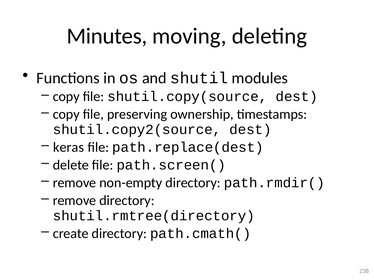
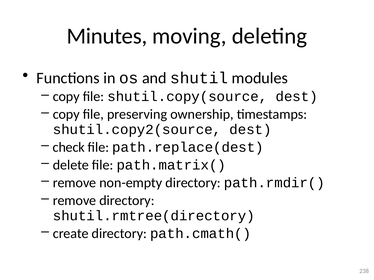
keras: keras -> check (69, 147)
path.screen(: path.screen( -> path.matrix( (171, 165)
